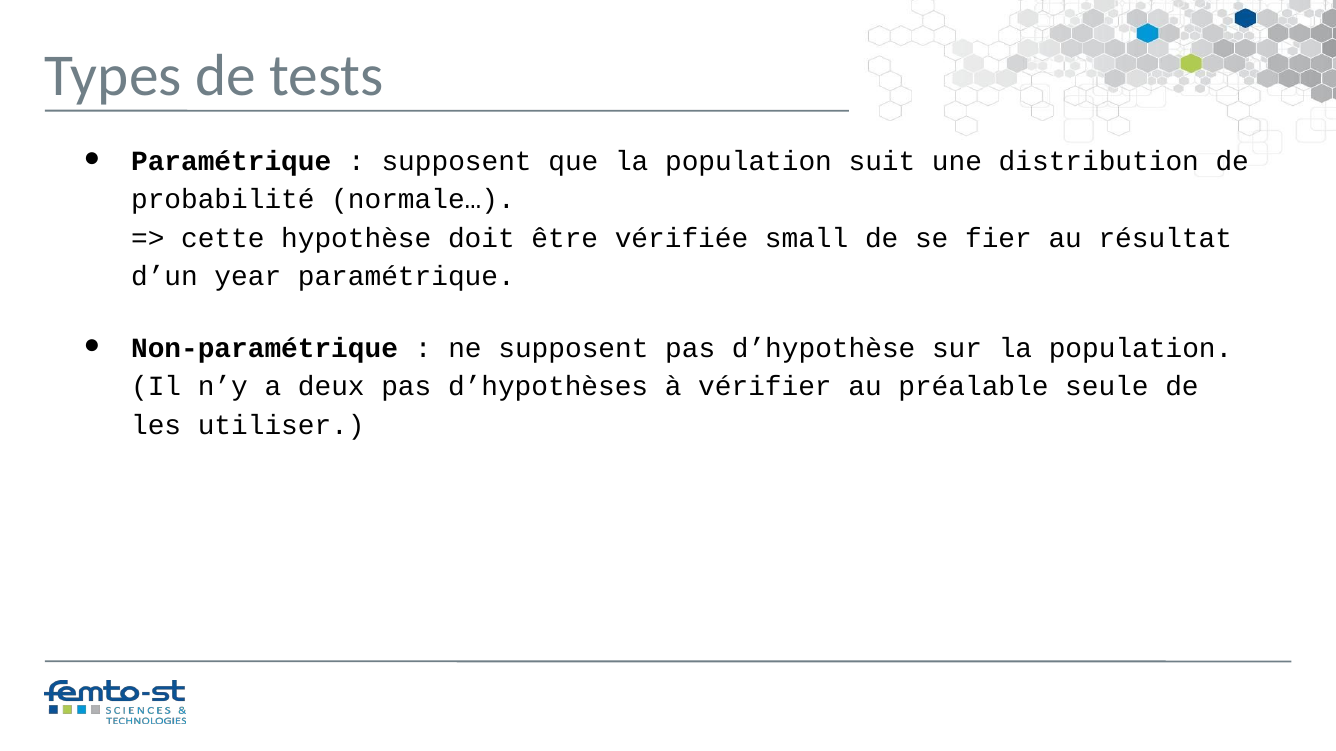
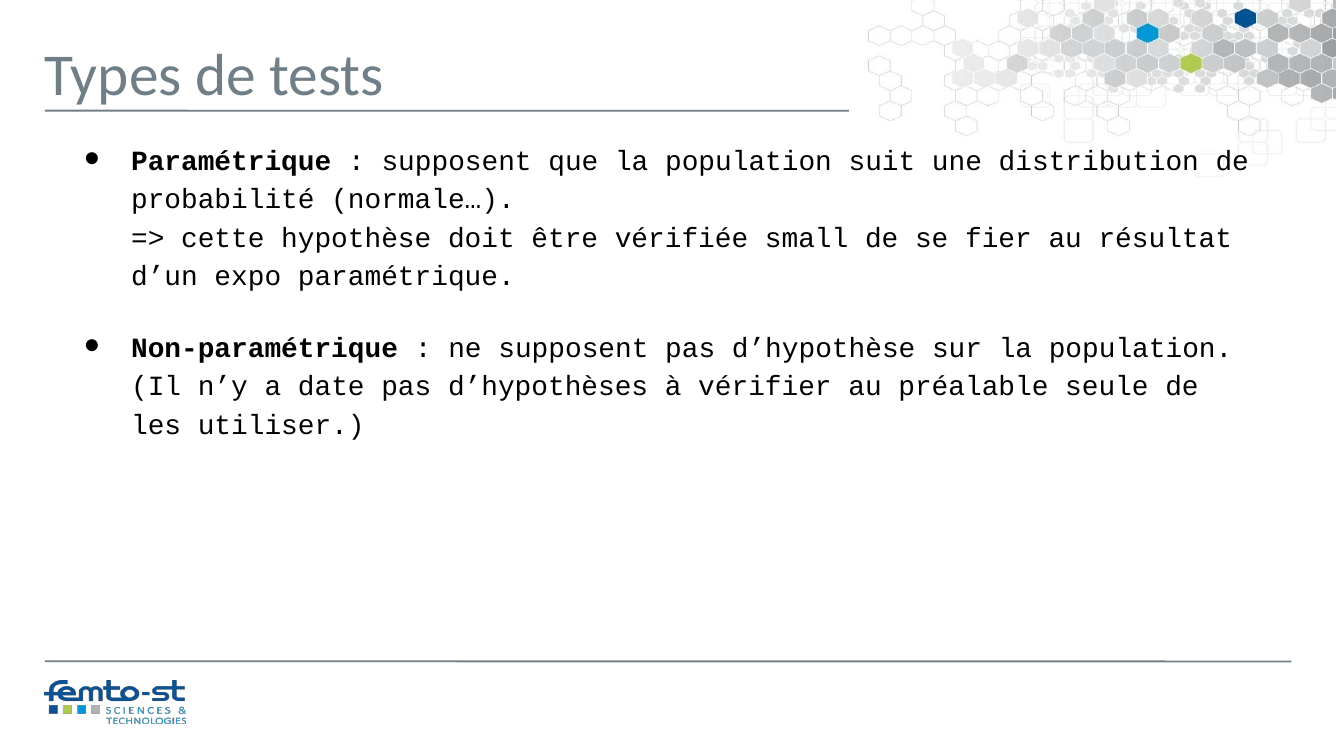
year: year -> expo (248, 277)
deux: deux -> date (331, 387)
